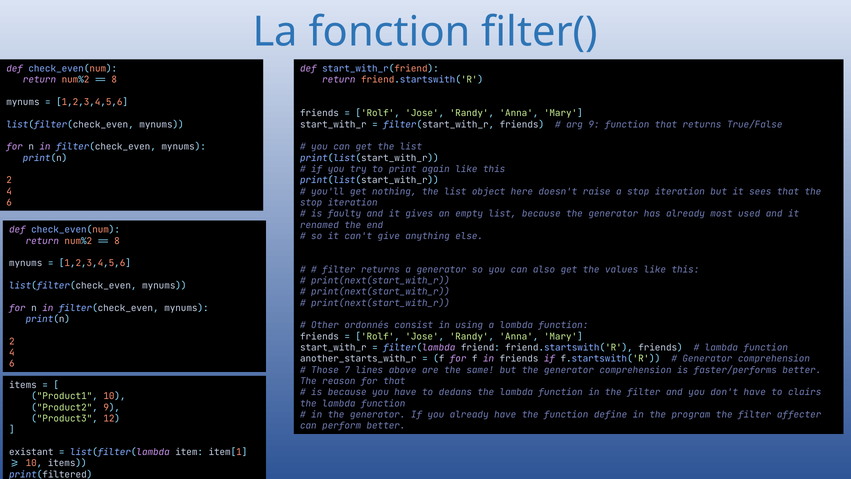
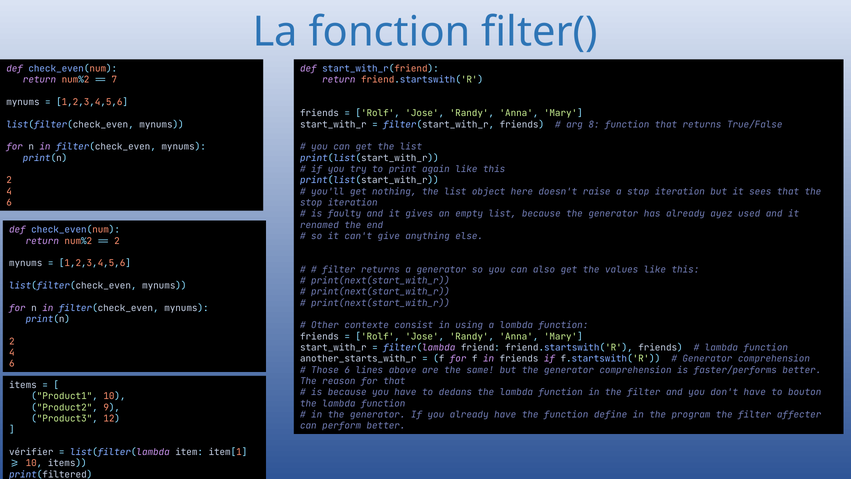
8: 8 -> 7 (114, 80)
arg 9: 9 -> 8 (594, 124)
most: most -> ayez (721, 214)
8: 8 -> 2 (117, 241)
ordonnés: ordonnés -> contexte (367, 325)
Those 7: 7 -> 6 (347, 370)
clairs: clairs -> bouton (805, 392)
existant: existant -> vérifier (31, 452)
